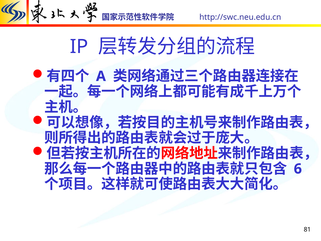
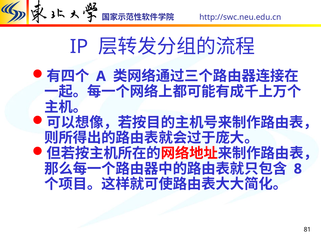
6: 6 -> 8 (298, 169)
